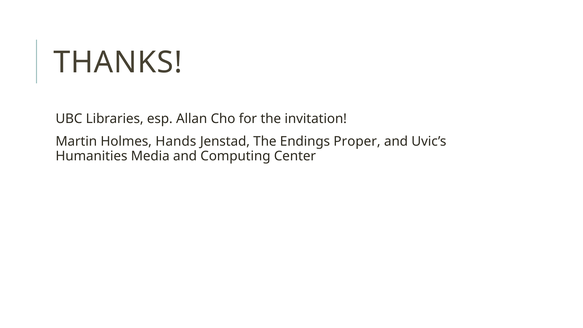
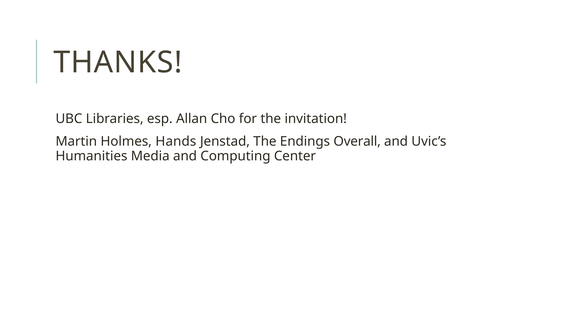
Proper: Proper -> Overall (357, 142)
